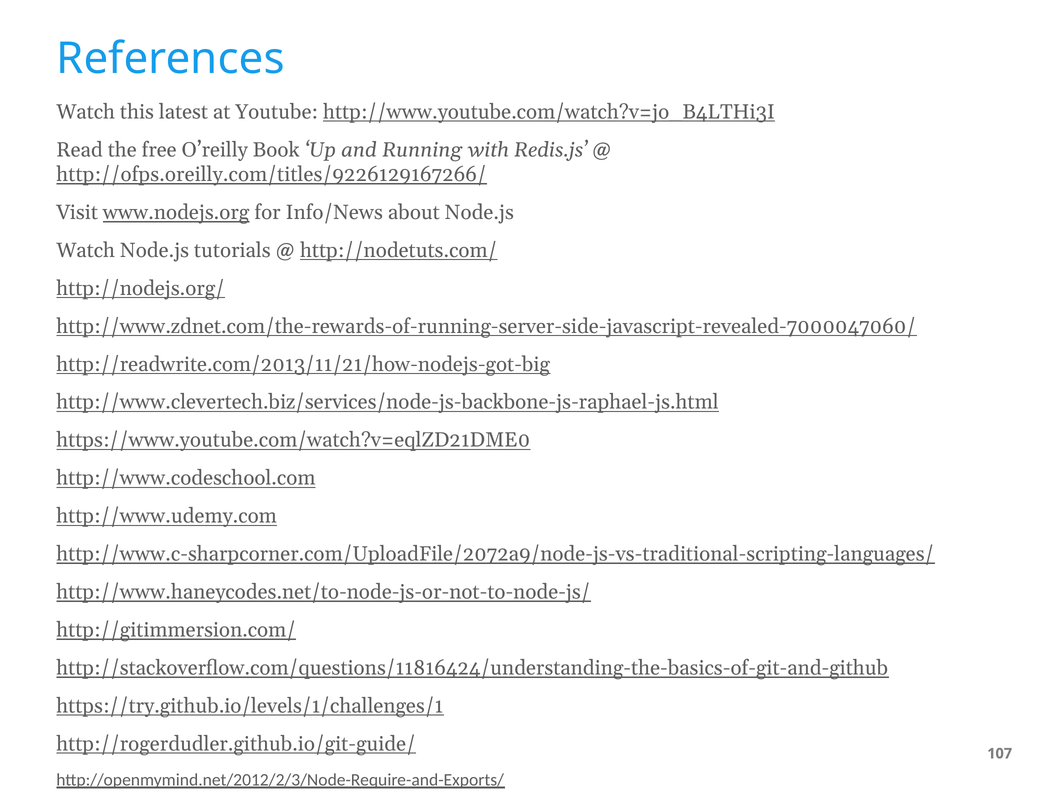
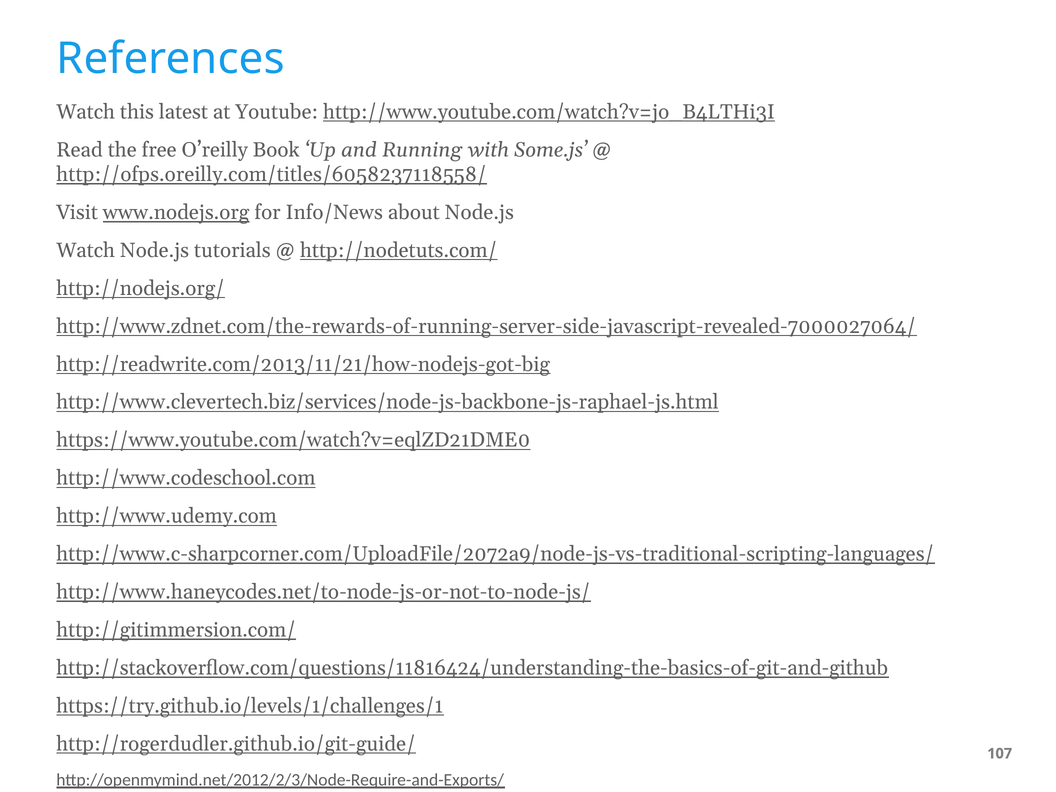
Redis.js: Redis.js -> Some.js (550, 150)
http://ofps.oreilly.com/titles/9226129167266/: http://ofps.oreilly.com/titles/9226129167266/ -> http://ofps.oreilly.com/titles/6058237118558/ (272, 174)
http://www.zdnet.com/the-rewards-of-running-server-side-javascript-revealed-7000047060/: http://www.zdnet.com/the-rewards-of-running-server-side-javascript-revealed-7000047060/ -> http://www.zdnet.com/the-rewards-of-running-server-side-javascript-revealed-7000027064/ (486, 326)
